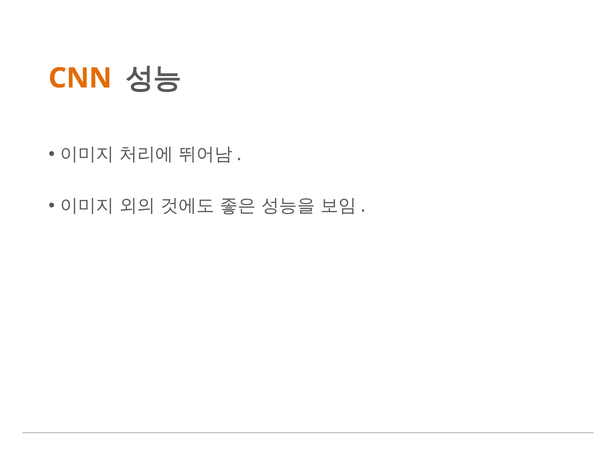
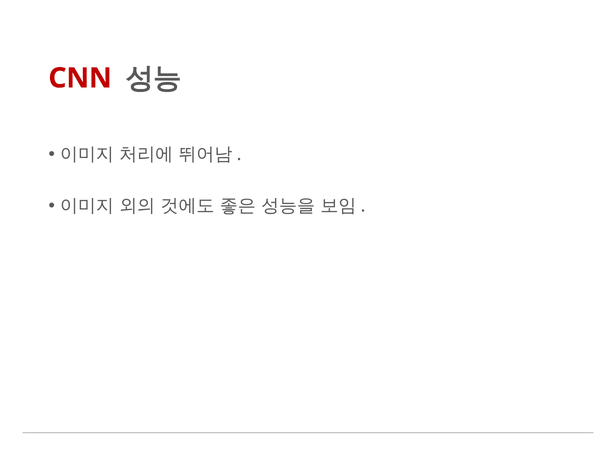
CNN colour: orange -> red (80, 78)
